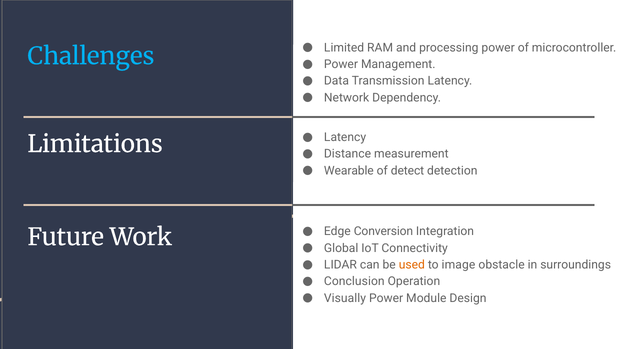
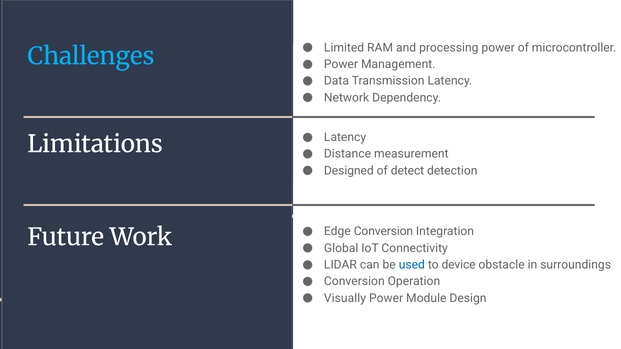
Wearable: Wearable -> Designed (349, 171)
used colour: orange -> blue (412, 265)
image: image -> device (459, 265)
Conclusion: Conclusion -> Conversion (354, 282)
